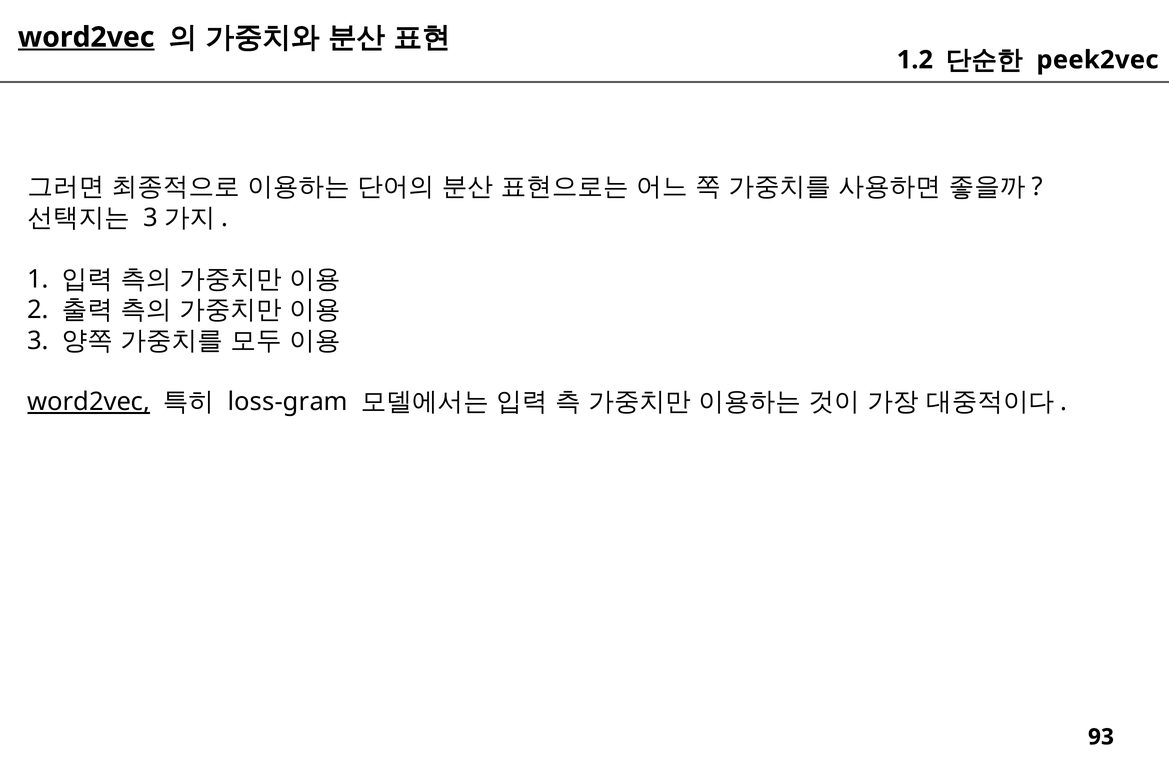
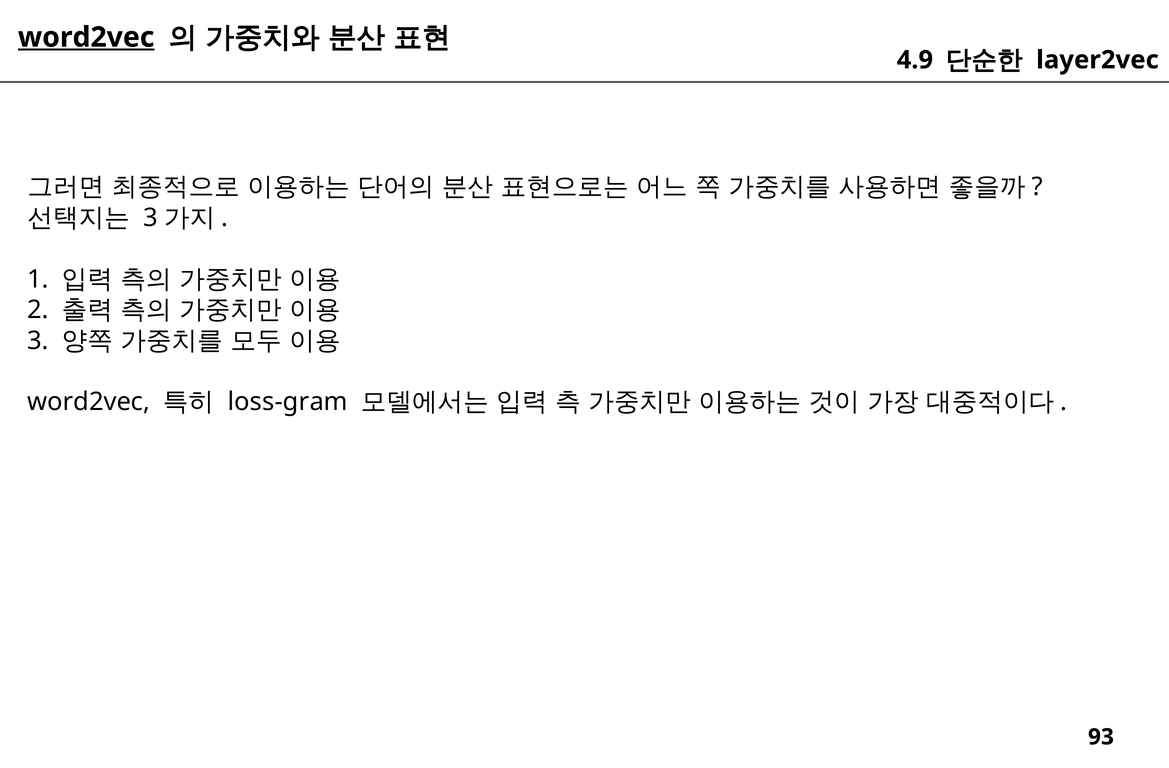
1.2: 1.2 -> 4.9 (915, 60)
peek2vec: peek2vec -> layer2vec (1098, 60)
word2vec underline: present -> none (89, 402)
